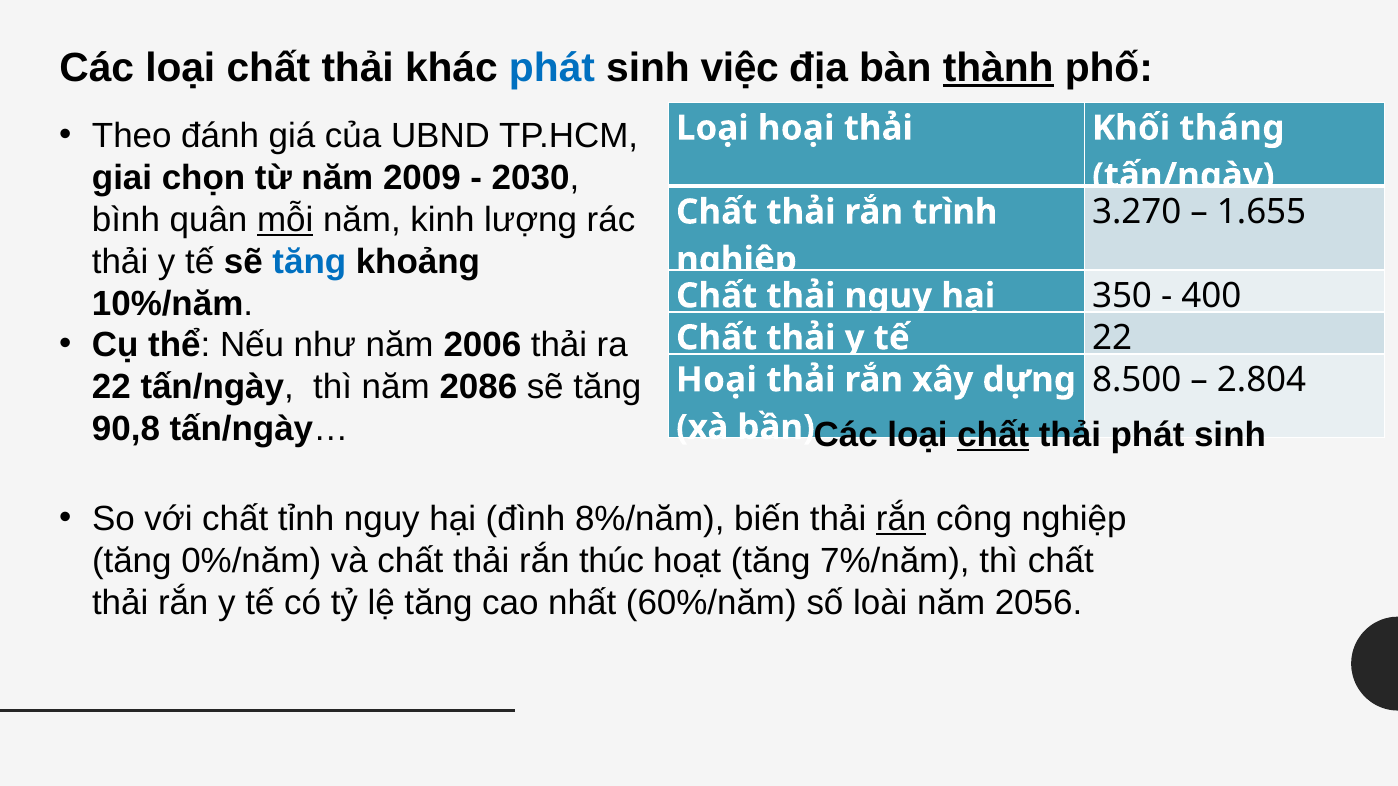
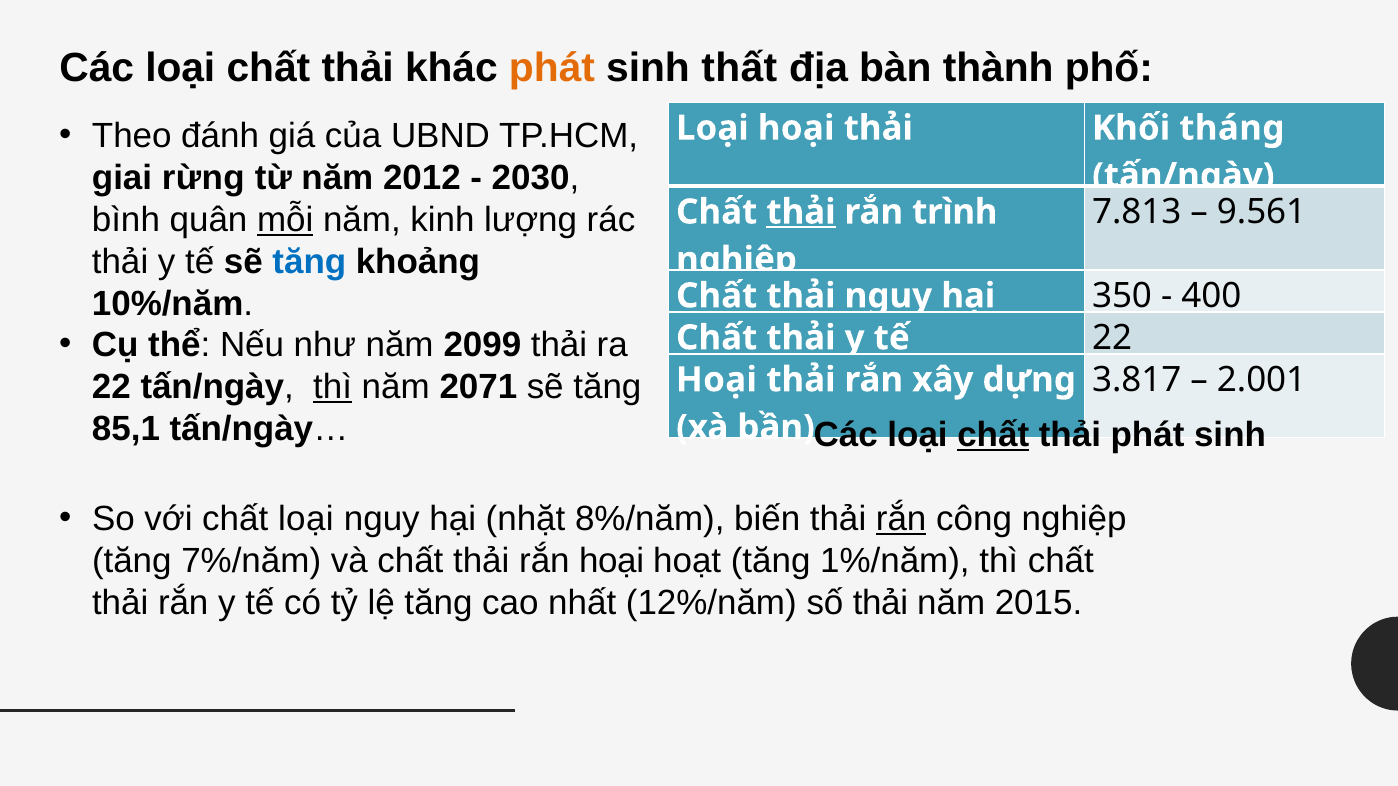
phát colour: blue -> orange (552, 68)
việc: việc -> thất (739, 68)
thành underline: present -> none (998, 68)
chọn: chọn -> rừng (203, 178)
2009: 2009 -> 2012 (422, 178)
3.270: 3.270 -> 7.813 (1137, 212)
1.655: 1.655 -> 9.561 (1262, 212)
thải underline: none -> present (801, 212)
2006: 2006 -> 2099 (482, 346)
8.500: 8.500 -> 3.817 (1137, 380)
2.804: 2.804 -> 2.001 (1262, 380)
thì underline: none -> present (333, 388)
2086: 2086 -> 2071 (478, 388)
90,8: 90,8 -> 85,1 (126, 429)
chất tỉnh: tỉnh -> loại (306, 519)
đình: đình -> nhặt (526, 519)
0%/năm: 0%/năm -> 7%/năm (251, 561)
rắn thúc: thúc -> hoại (612, 561)
7%/năm: 7%/năm -> 1%/năm (895, 561)
60%/năm: 60%/năm -> 12%/năm (711, 603)
số loài: loài -> thải (880, 603)
2056: 2056 -> 2015 (1039, 603)
